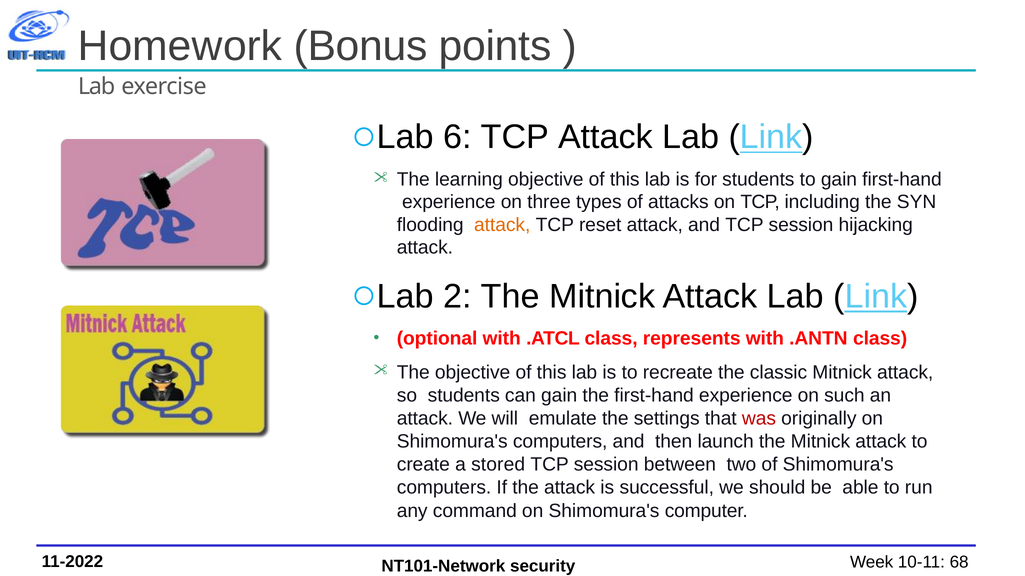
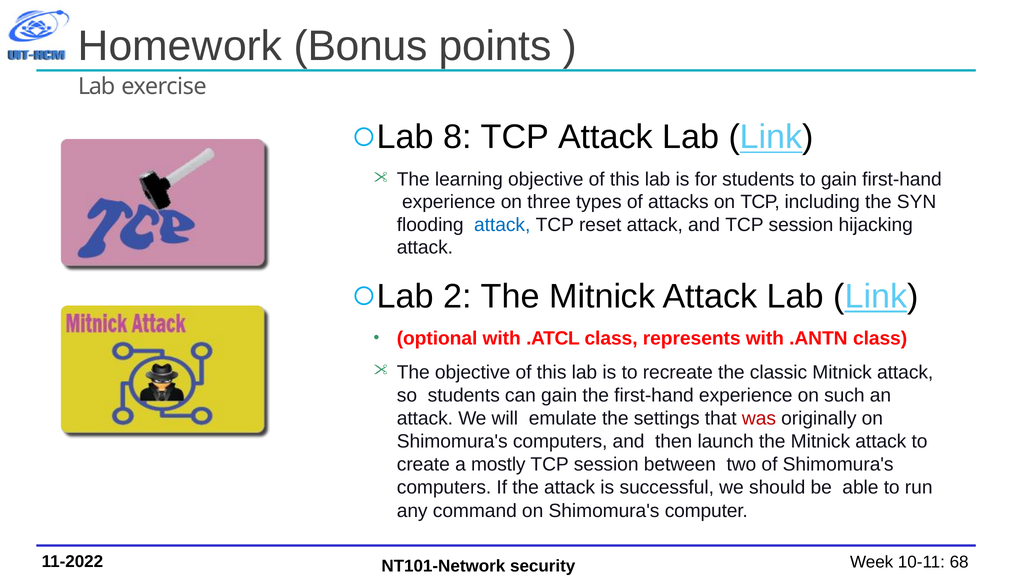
6: 6 -> 8 (458, 137)
attack colour: orange -> blue (502, 225)
stored: stored -> mostly (498, 465)
